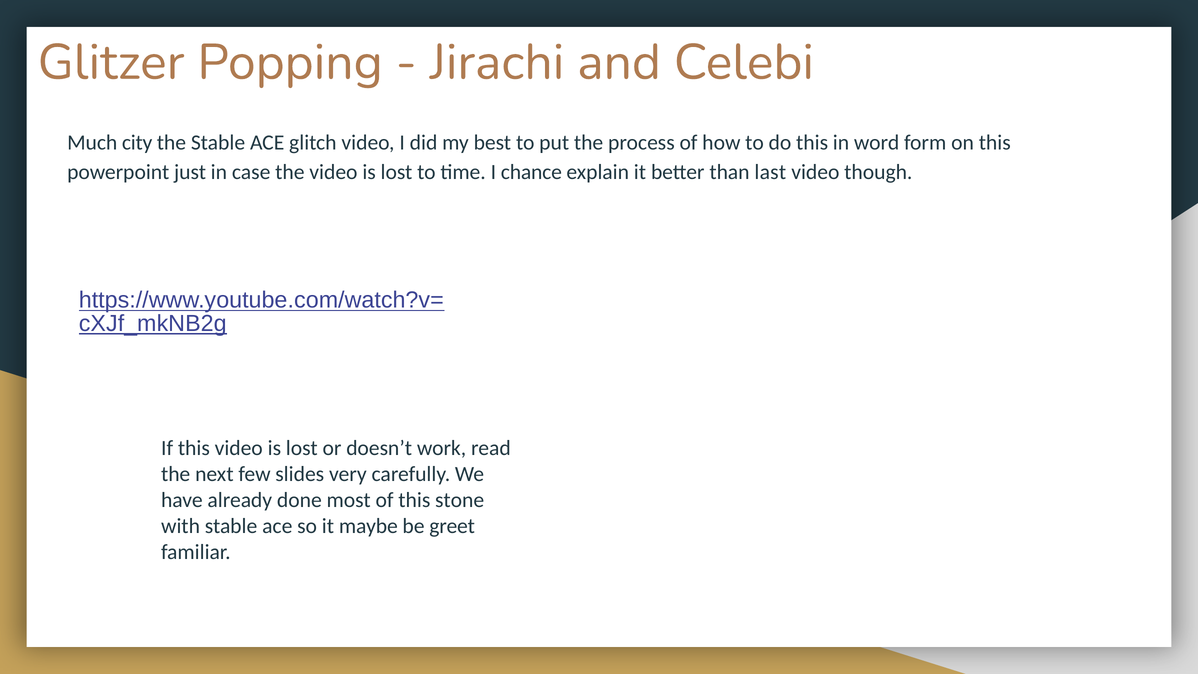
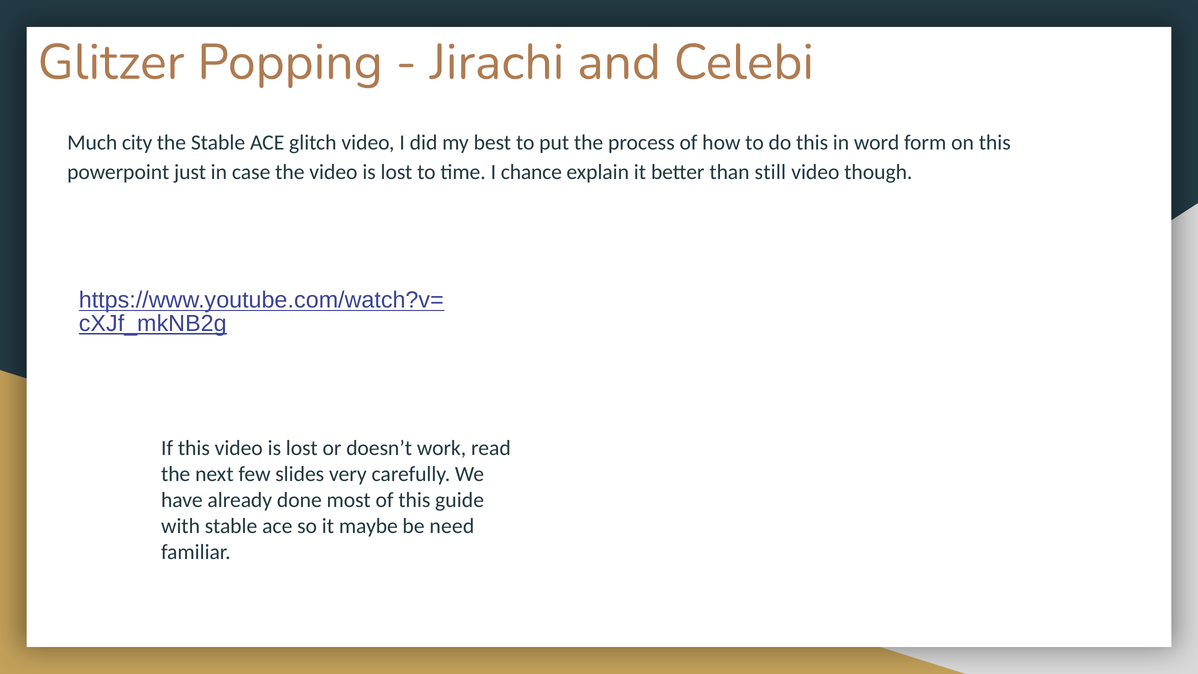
last: last -> still (770, 172)
stone: stone -> guide (460, 500)
greet: greet -> need (452, 526)
